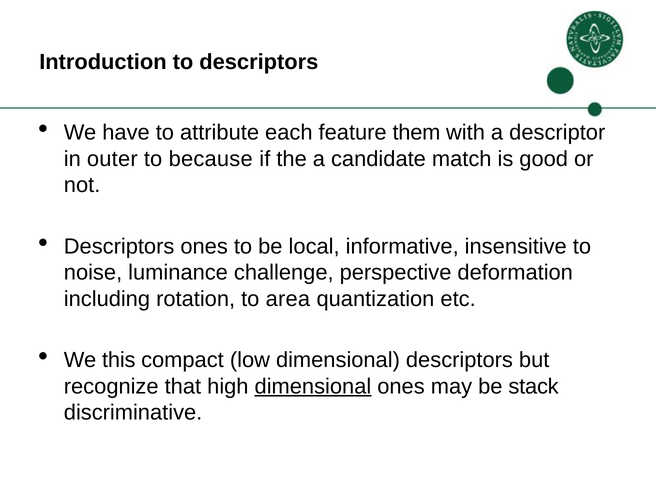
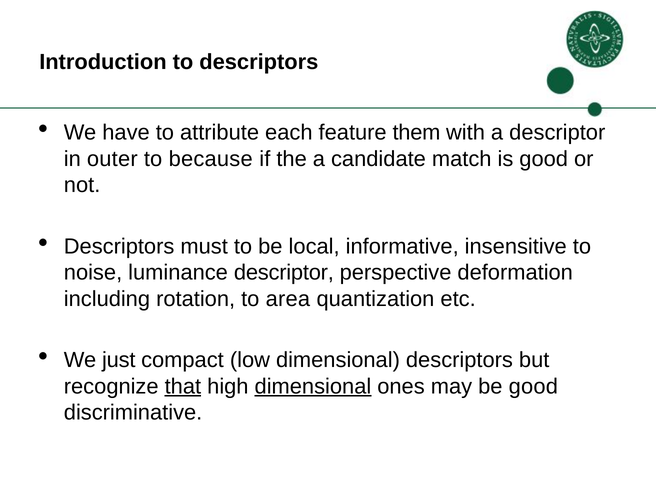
Descriptors ones: ones -> must (204, 246)
luminance challenge: challenge -> descriptor (284, 273)
this: this -> just (119, 360)
that underline: none -> present (183, 386)
be stack: stack -> good (533, 386)
